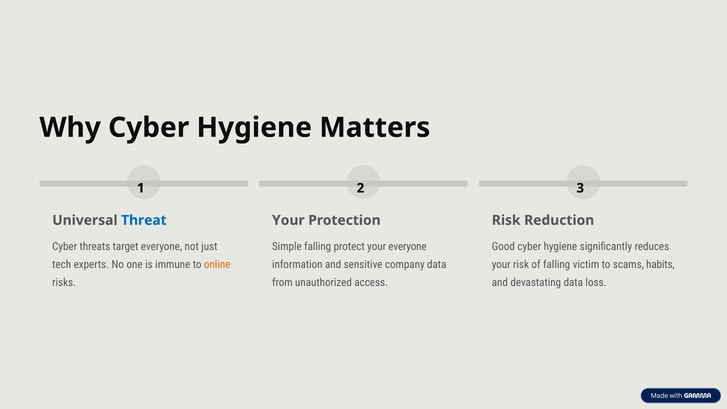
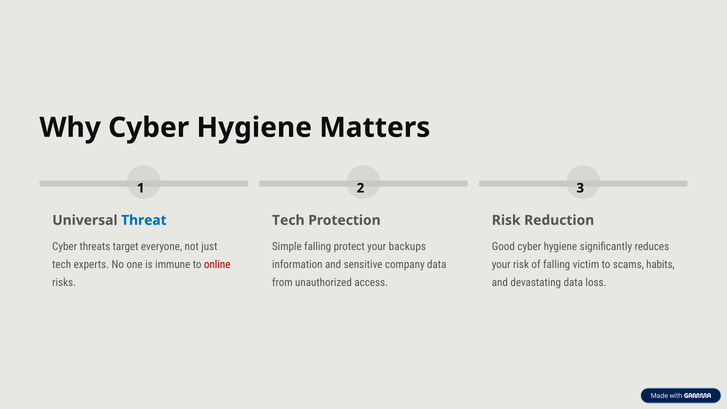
Your: Your -> Tech (288, 220)
your everyone: everyone -> backups (407, 247)
online colour: orange -> red (217, 265)
